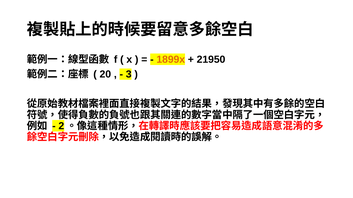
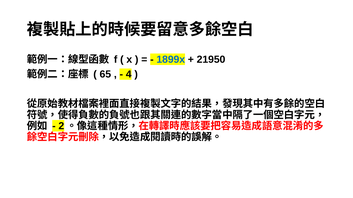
1899x colour: orange -> blue (171, 60)
20: 20 -> 65 (105, 74)
3: 3 -> 4 (129, 74)
